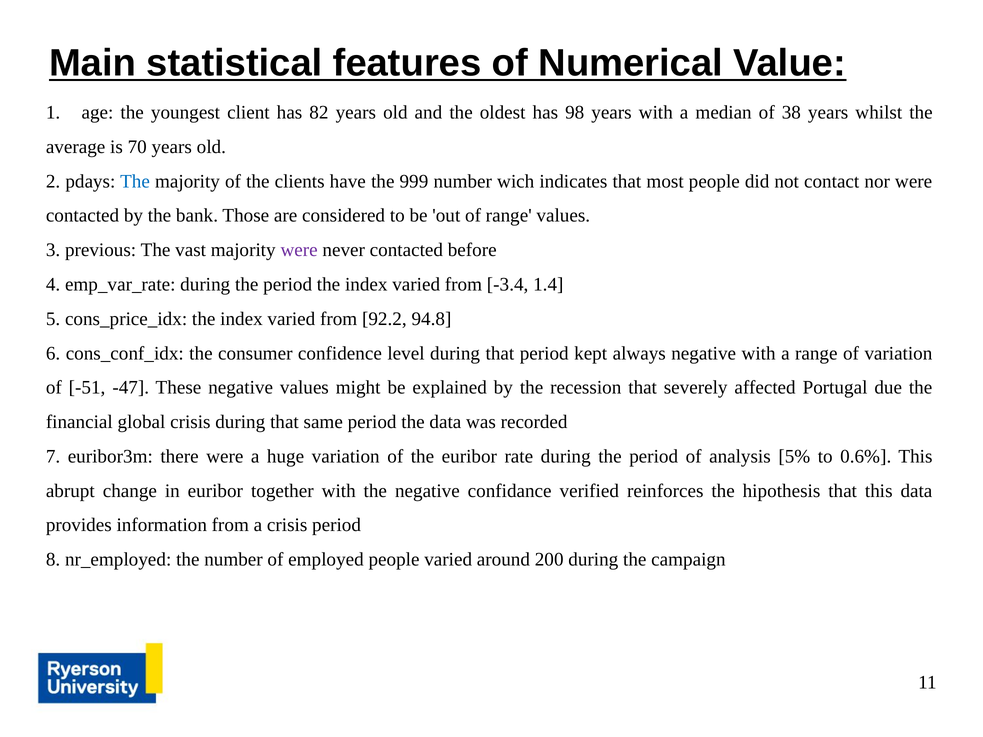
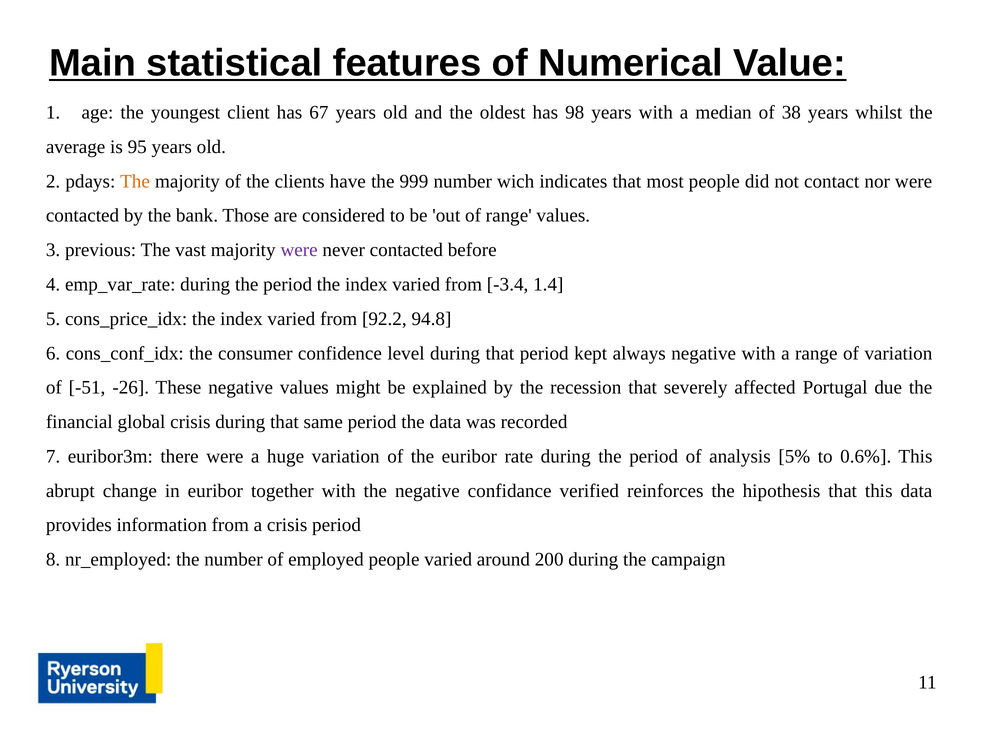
82: 82 -> 67 (319, 113)
70: 70 -> 95 (137, 147)
The colour: blue -> orange (135, 181)
-47: -47 -> -26 (131, 388)
